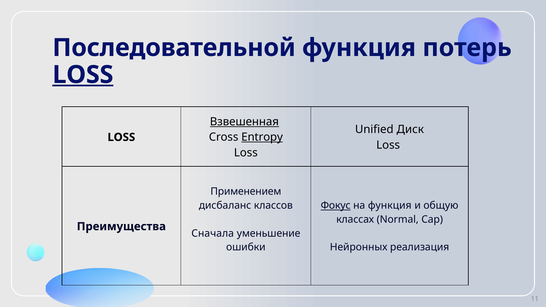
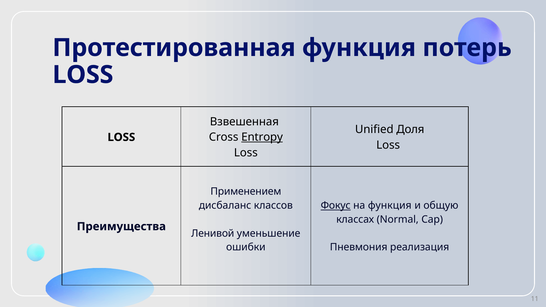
Последовательной: Последовательной -> Протестированная (174, 48)
LOSS underline: present -> none (83, 75)
Взвешенная underline: present -> none (244, 122)
Диск: Диск -> Доля (410, 129)
Сначала: Сначала -> Ленивой (213, 233)
Нейронных: Нейронных -> Пневмония (359, 247)
